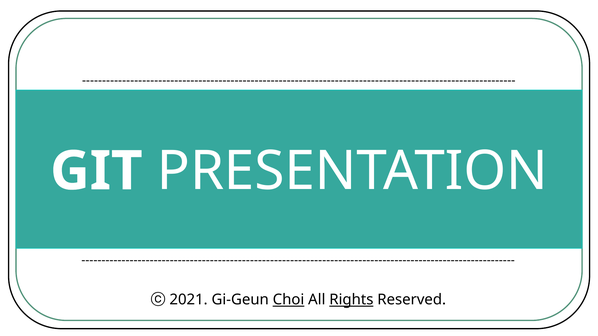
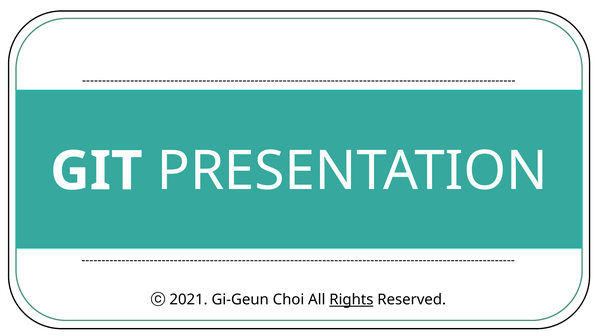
Choi underline: present -> none (289, 300)
